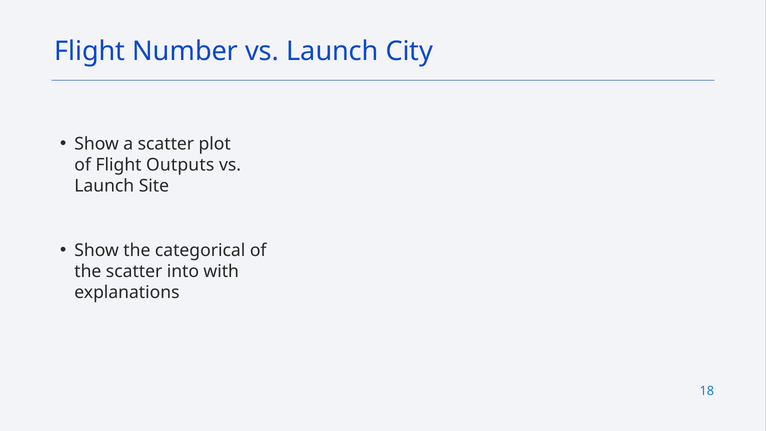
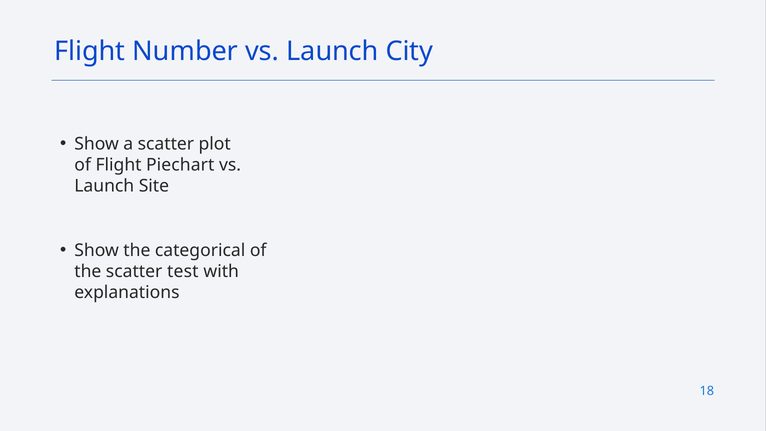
Outputs: Outputs -> Piechart (180, 165)
into: into -> test (183, 271)
